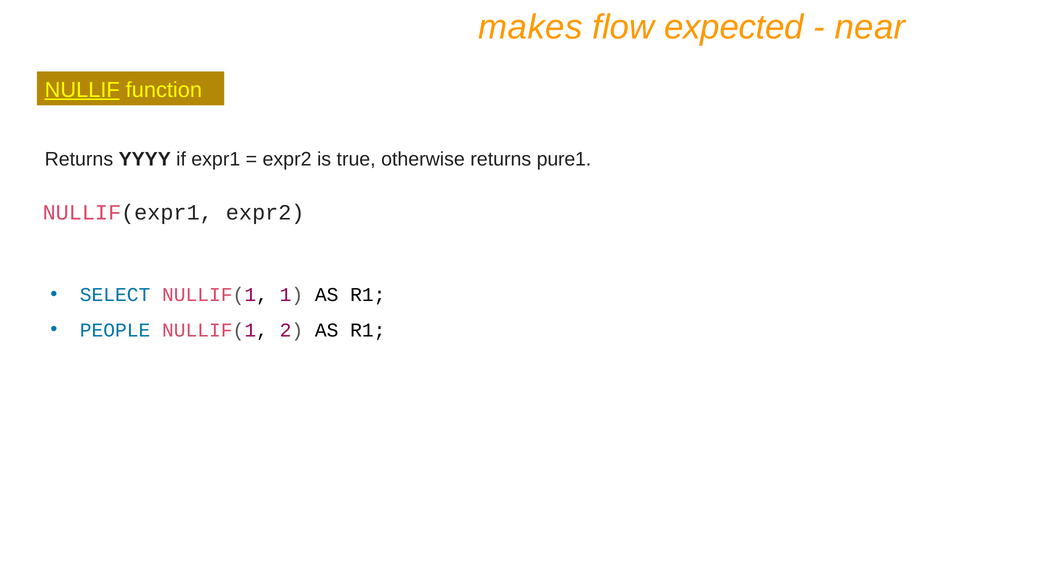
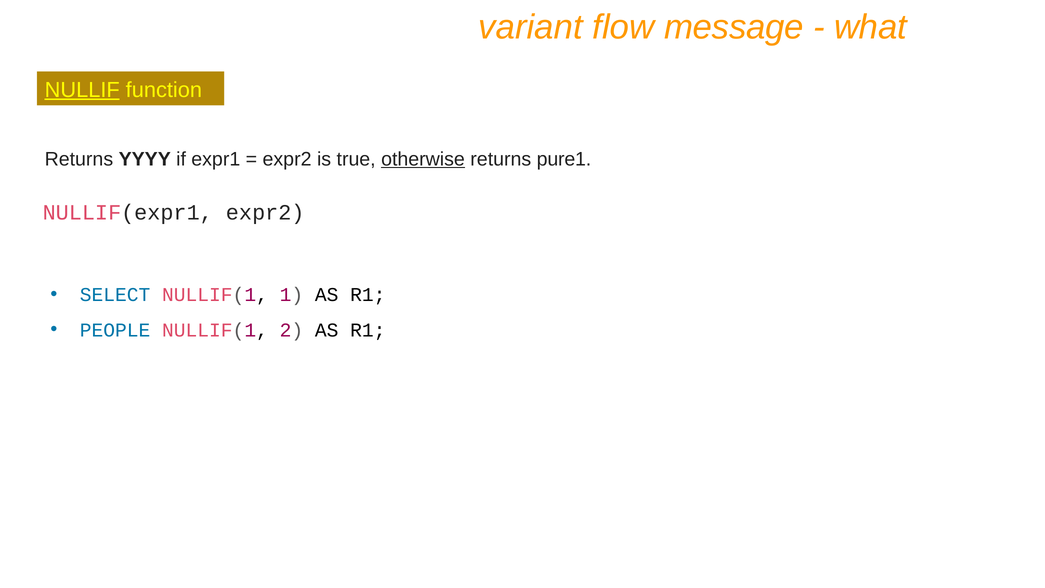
makes: makes -> variant (531, 27)
expected: expected -> message (734, 27)
near: near -> what (870, 27)
otherwise underline: none -> present (423, 159)
